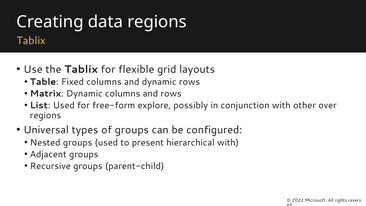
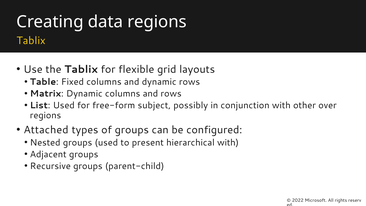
explore: explore -> subject (154, 105)
Universal: Universal -> Attached (46, 130)
